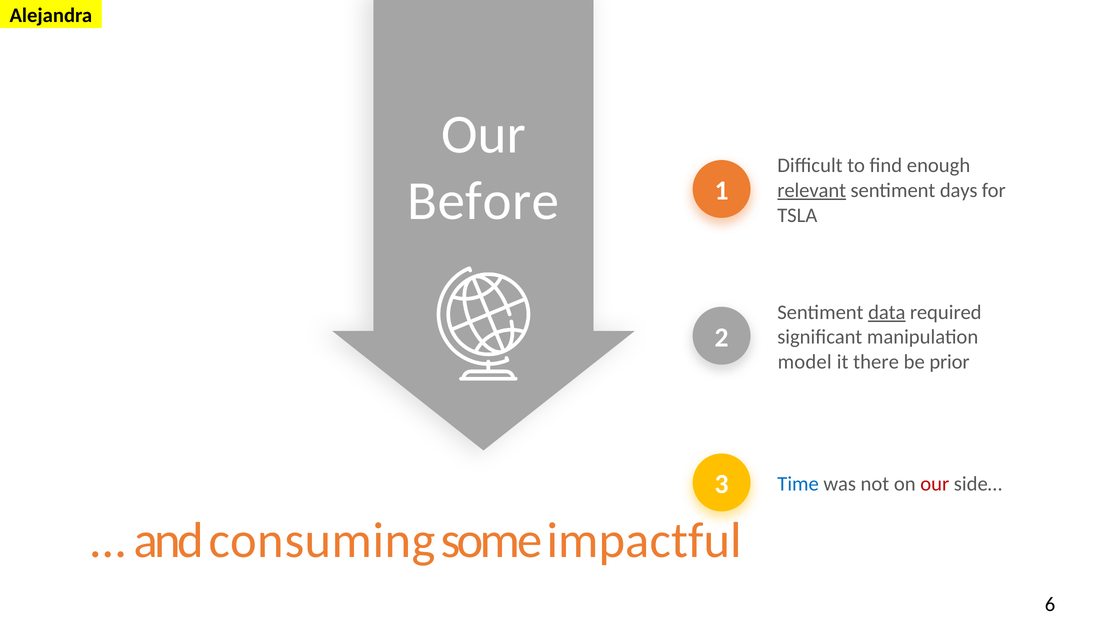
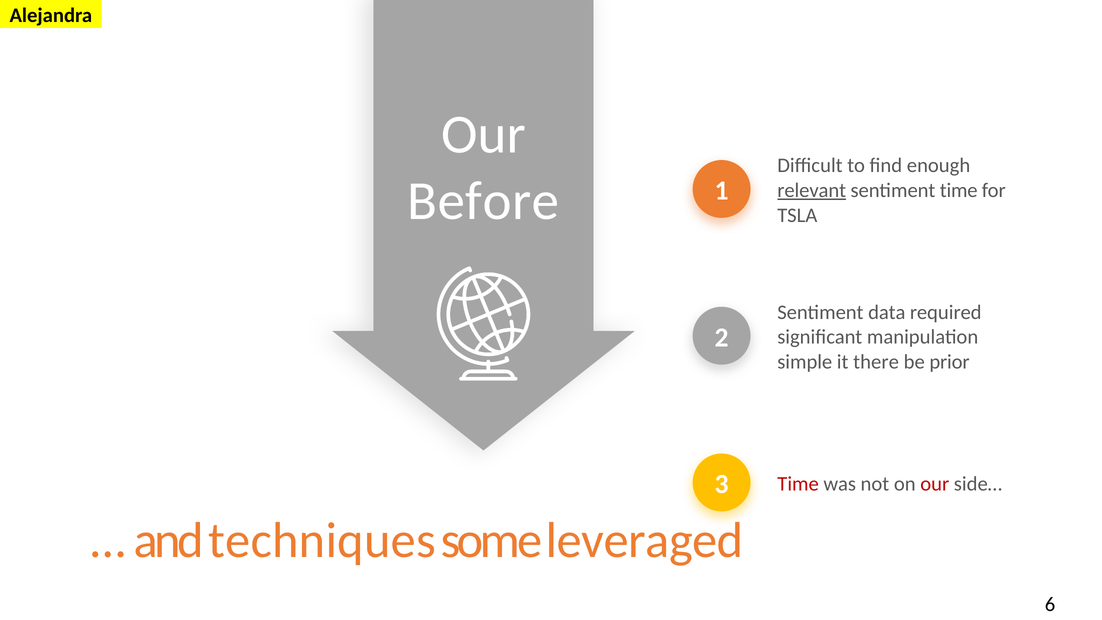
sentiment days: days -> time (959, 190)
data underline: present -> none (887, 312)
model: model -> simple (805, 362)
Time colour: blue -> red (798, 484)
consuming: consuming -> techniques (322, 541)
impactful: impactful -> leveraged (645, 541)
